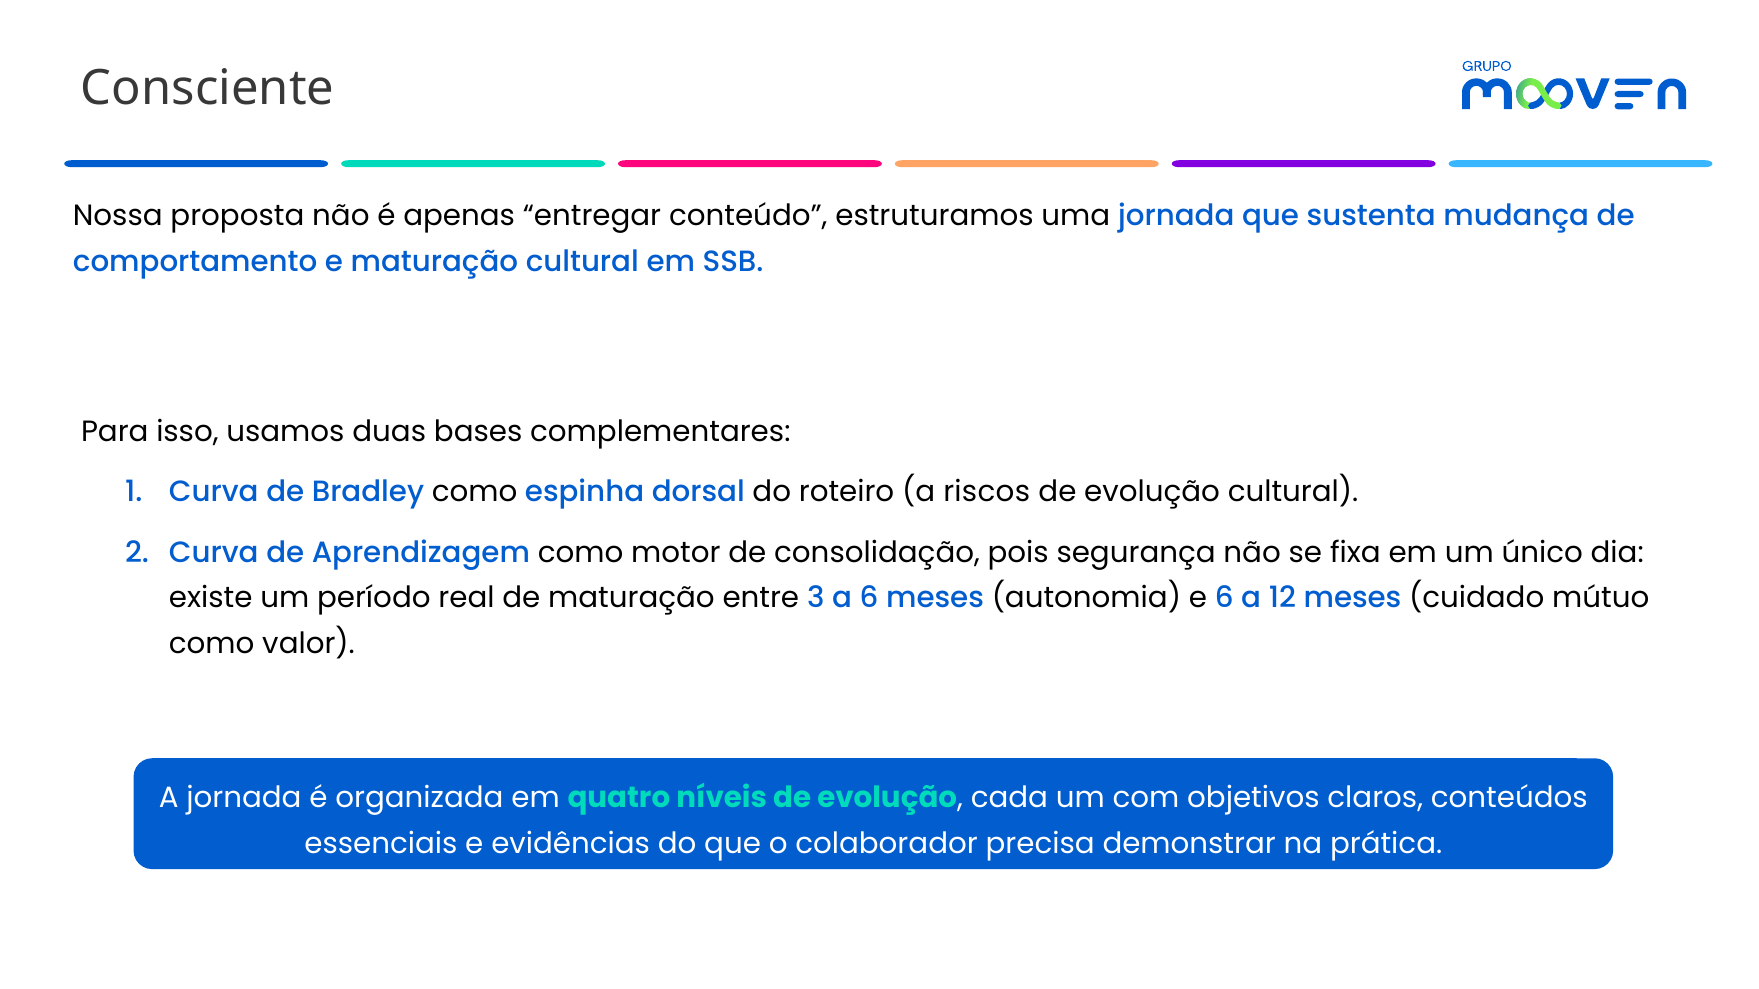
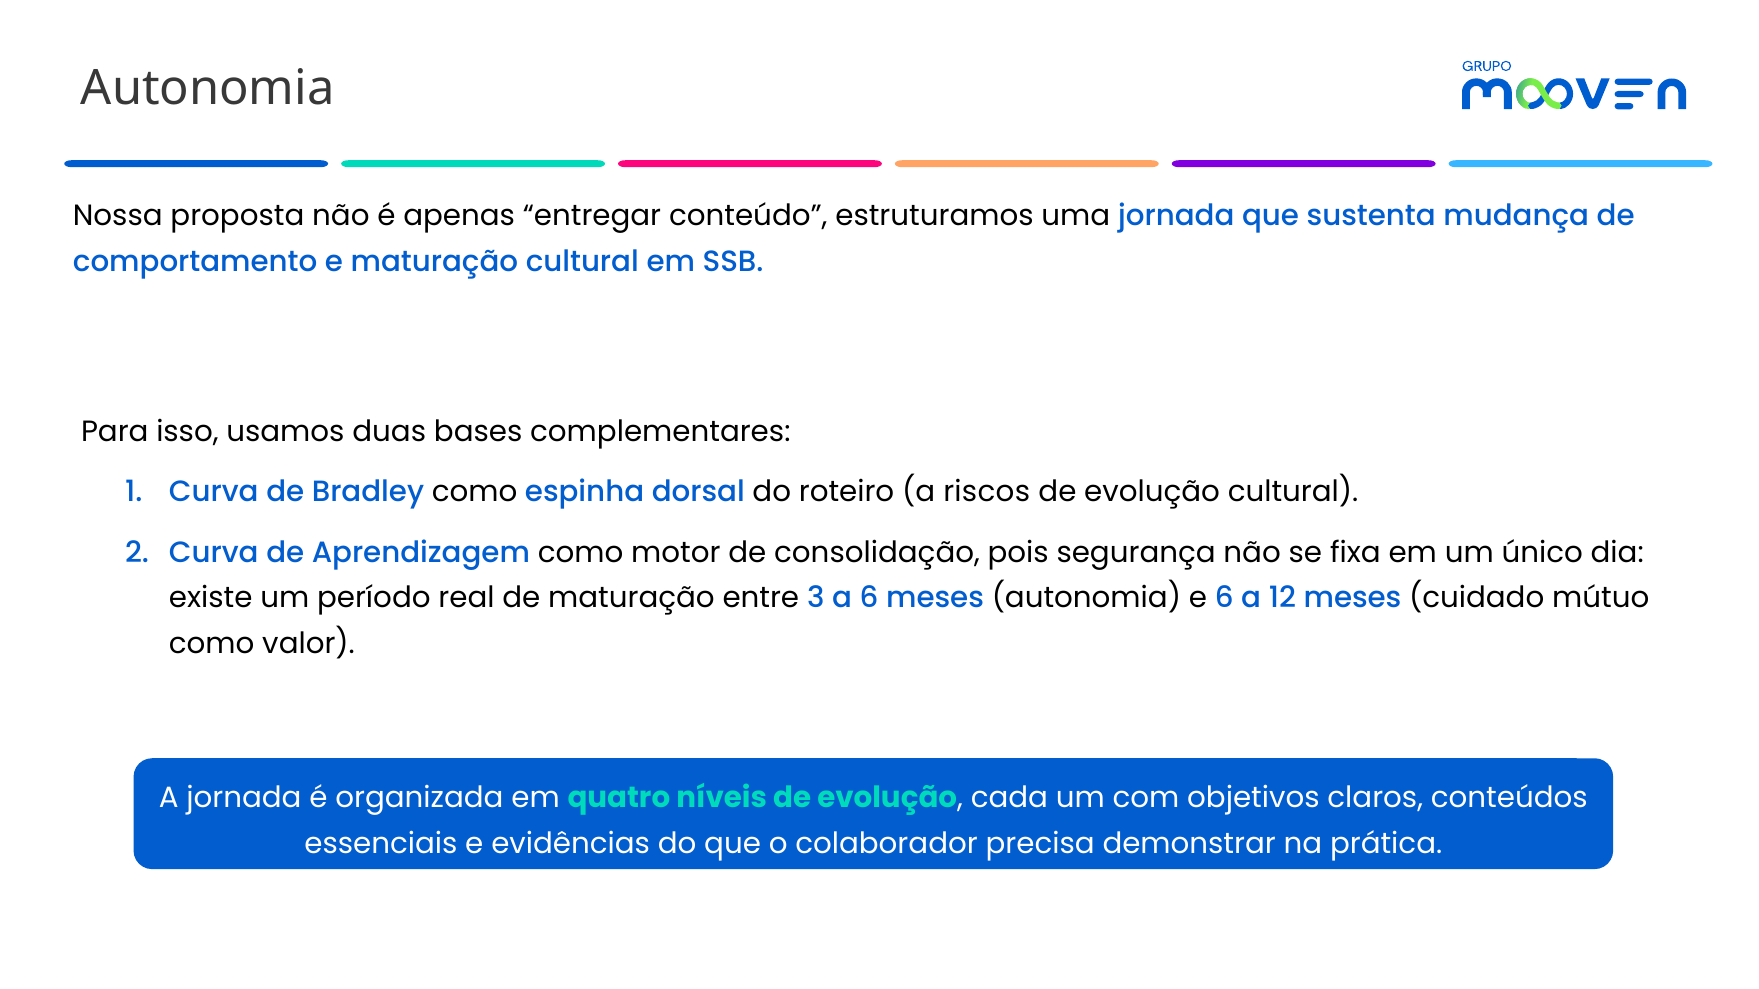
Consciente: Consciente -> Autonomia (208, 88)
